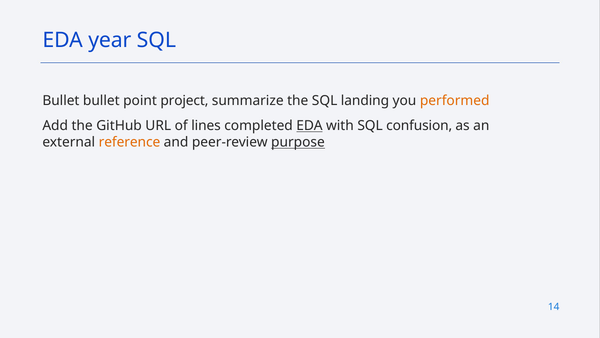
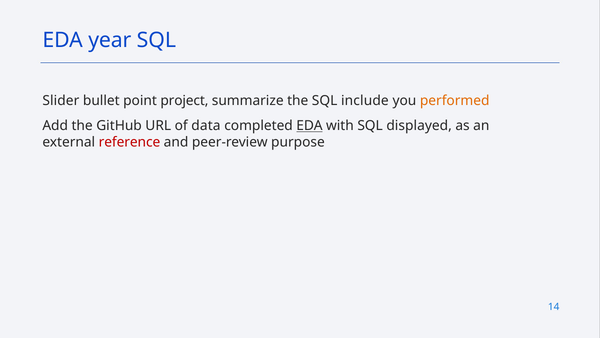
Bullet: Bullet -> Slider (61, 100)
landing: landing -> include (365, 100)
lines: lines -> data (206, 126)
confusion: confusion -> displayed (419, 126)
reference colour: orange -> red (130, 142)
purpose underline: present -> none (298, 142)
